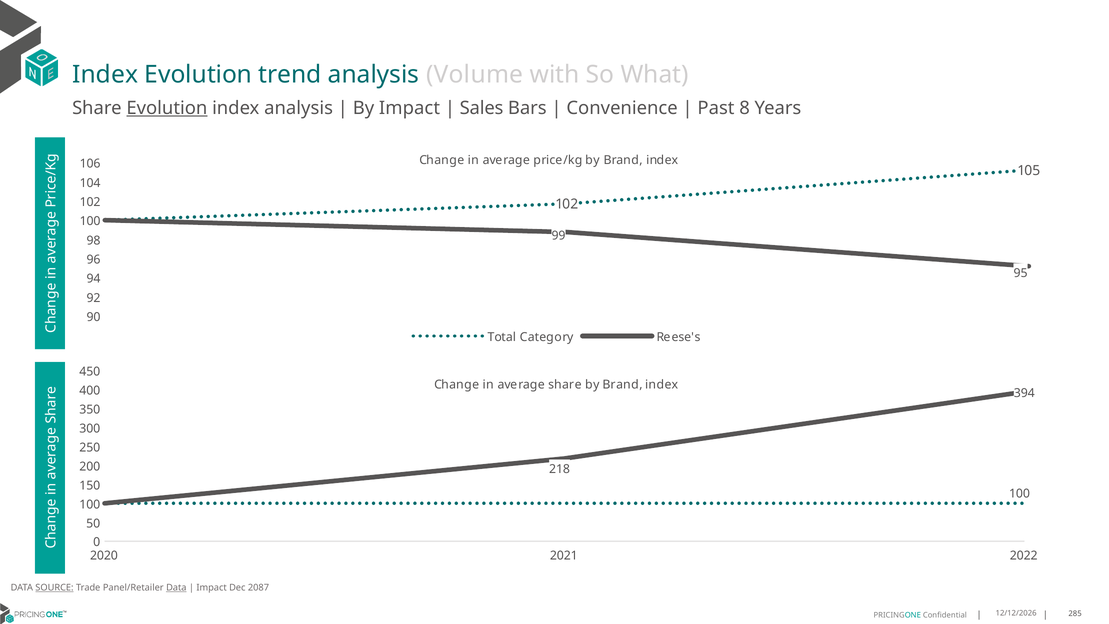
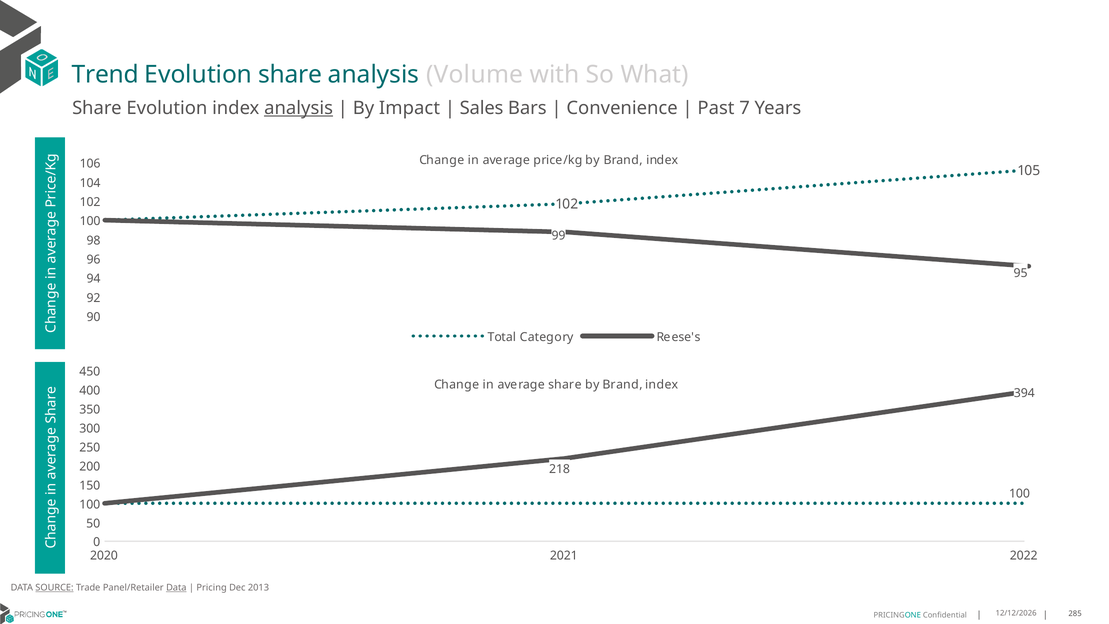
Index: Index -> Trend (105, 75)
Evolution trend: trend -> share (290, 75)
Evolution underline: present -> none (167, 108)
analysis underline: none -> present (299, 108)
8: 8 -> 7 (745, 108)
Impact: Impact -> Pricing (212, 588)
2087: 2087 -> 2013 (258, 588)
